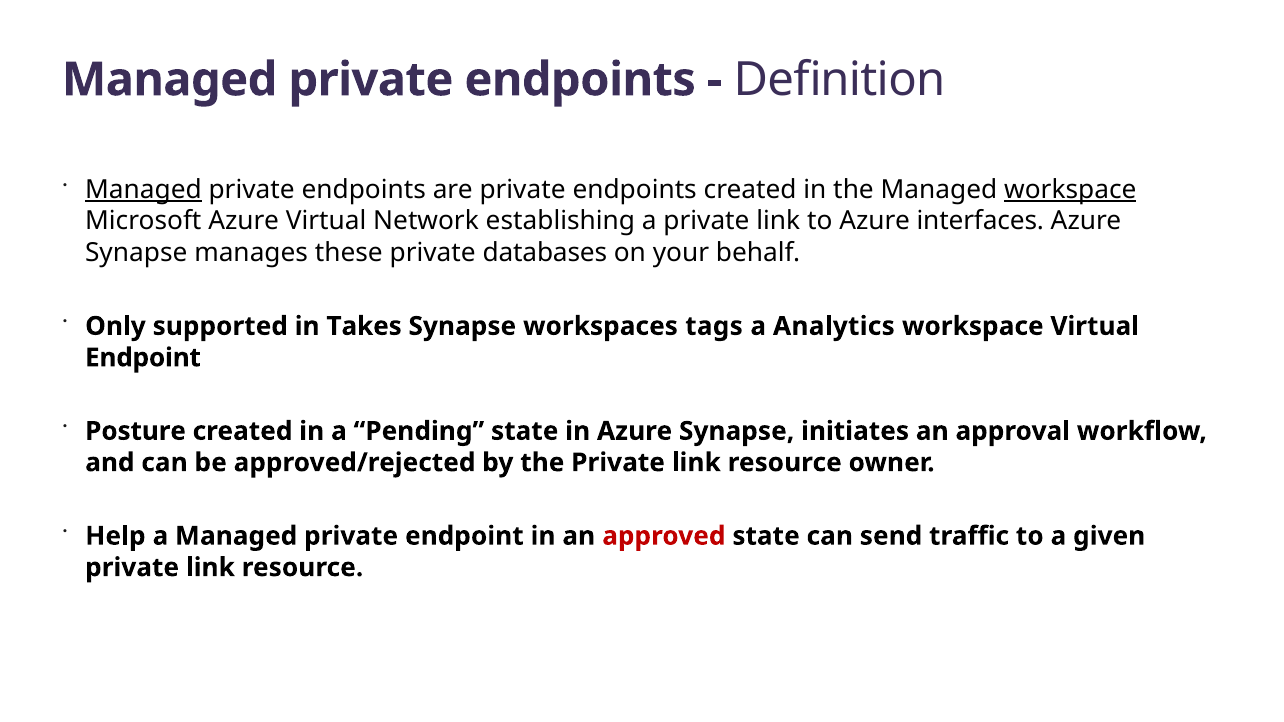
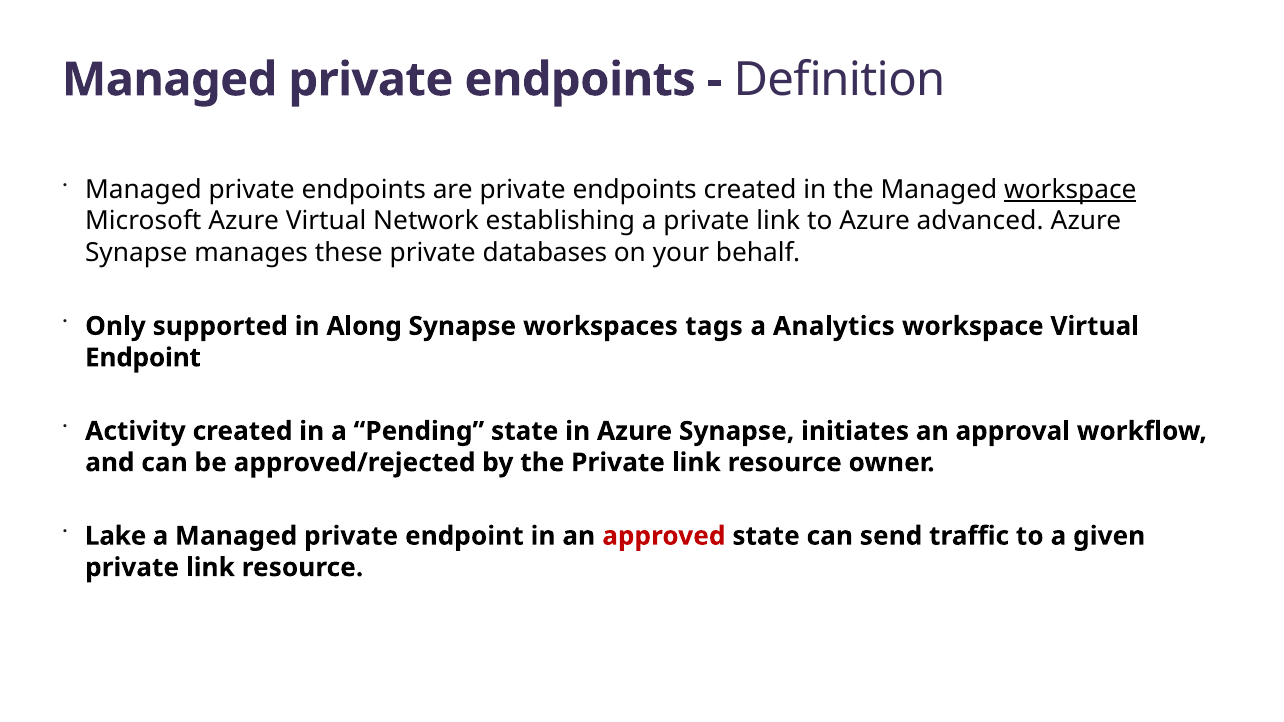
Managed underline: present -> none (143, 190)
interfaces: interfaces -> advanced (980, 221)
Takes: Takes -> Along (364, 326)
Posture: Posture -> Activity (135, 431)
Help: Help -> Lake (116, 536)
